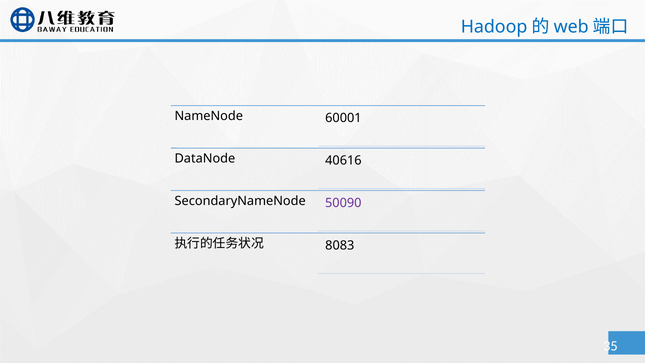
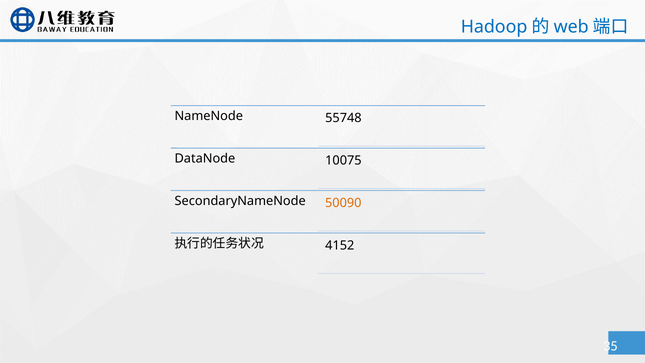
60001: 60001 -> 55748 (343, 118)
40616: 40616 -> 10075 (343, 161)
50090 colour: purple -> orange (343, 203)
8083: 8083 -> 4152 (340, 245)
